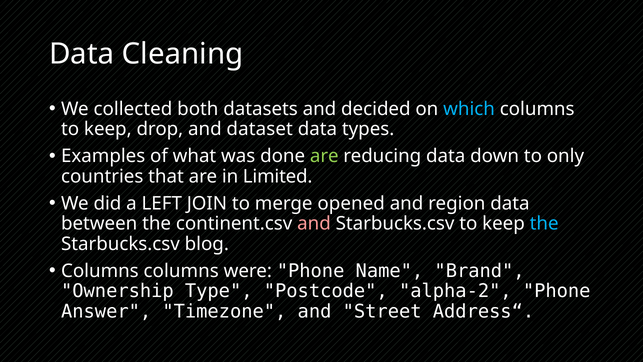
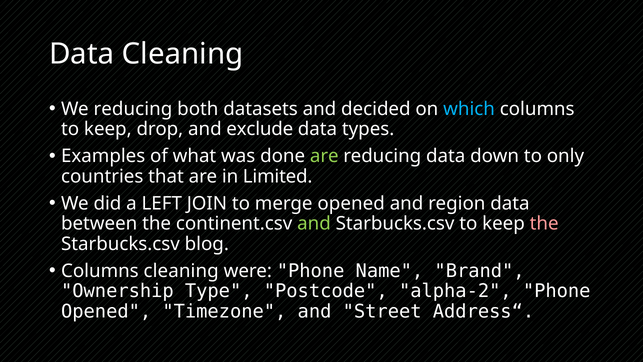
We collected: collected -> reducing (133, 109)
dataset: dataset -> exclude (260, 129)
and colour: pink -> light green (314, 223)
the colour: light blue -> pink (544, 223)
Columns columns: columns -> cleaning (181, 271)
Answer: Answer -> Opened (106, 311)
